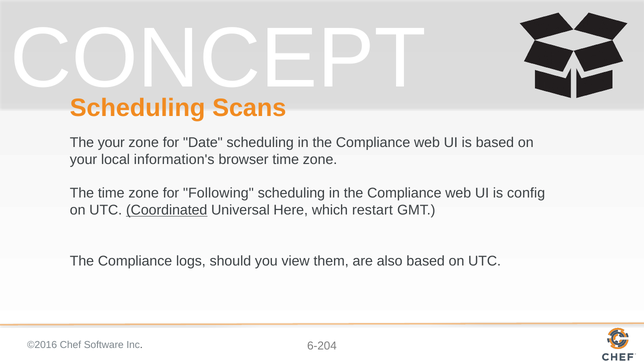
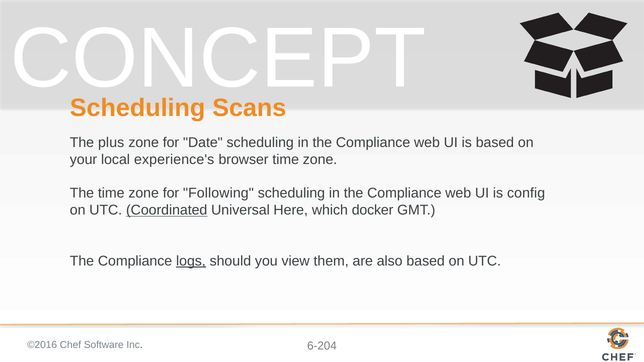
The your: your -> plus (111, 143)
information's: information's -> experience's (174, 160)
restart: restart -> docker (373, 210)
logs underline: none -> present (191, 261)
